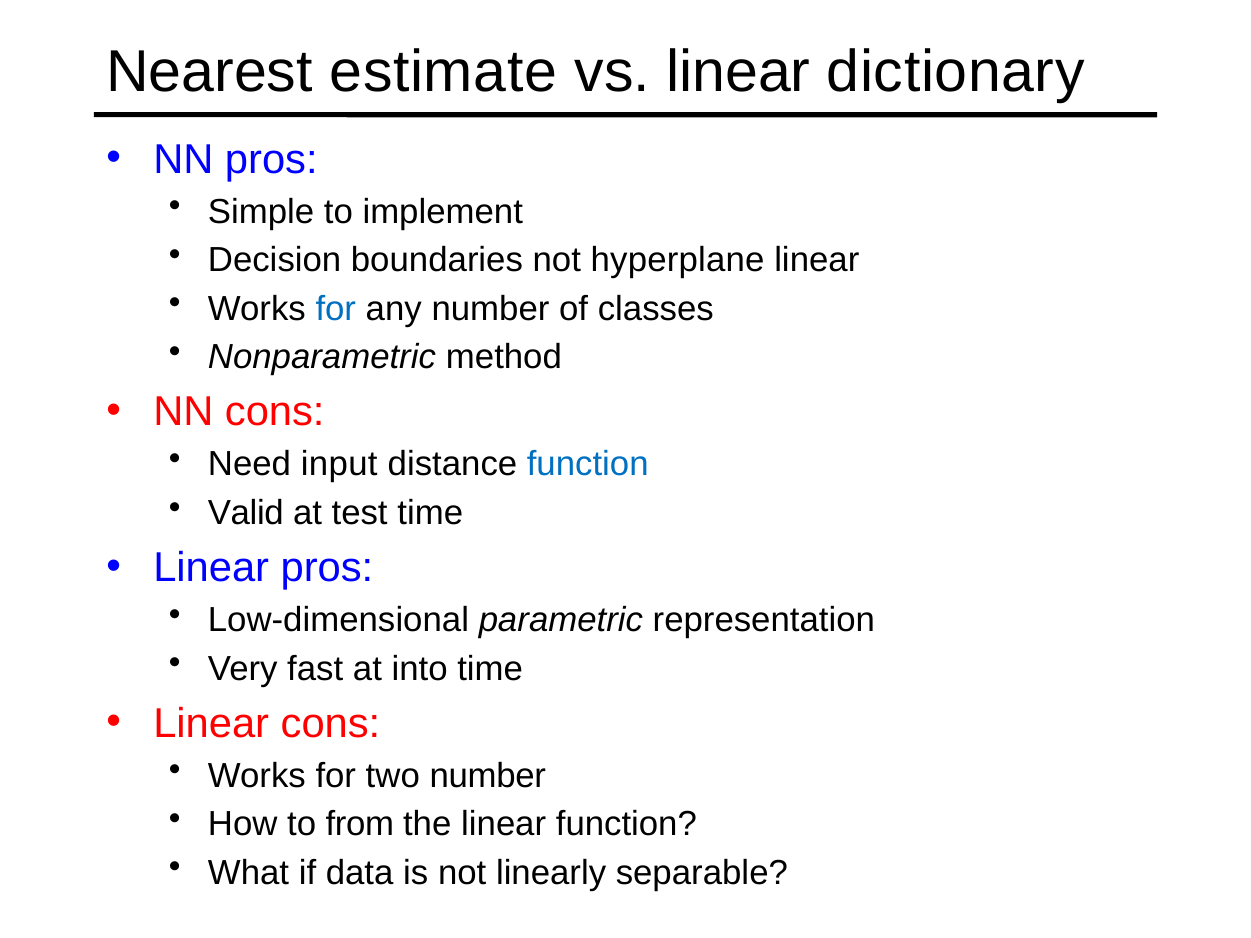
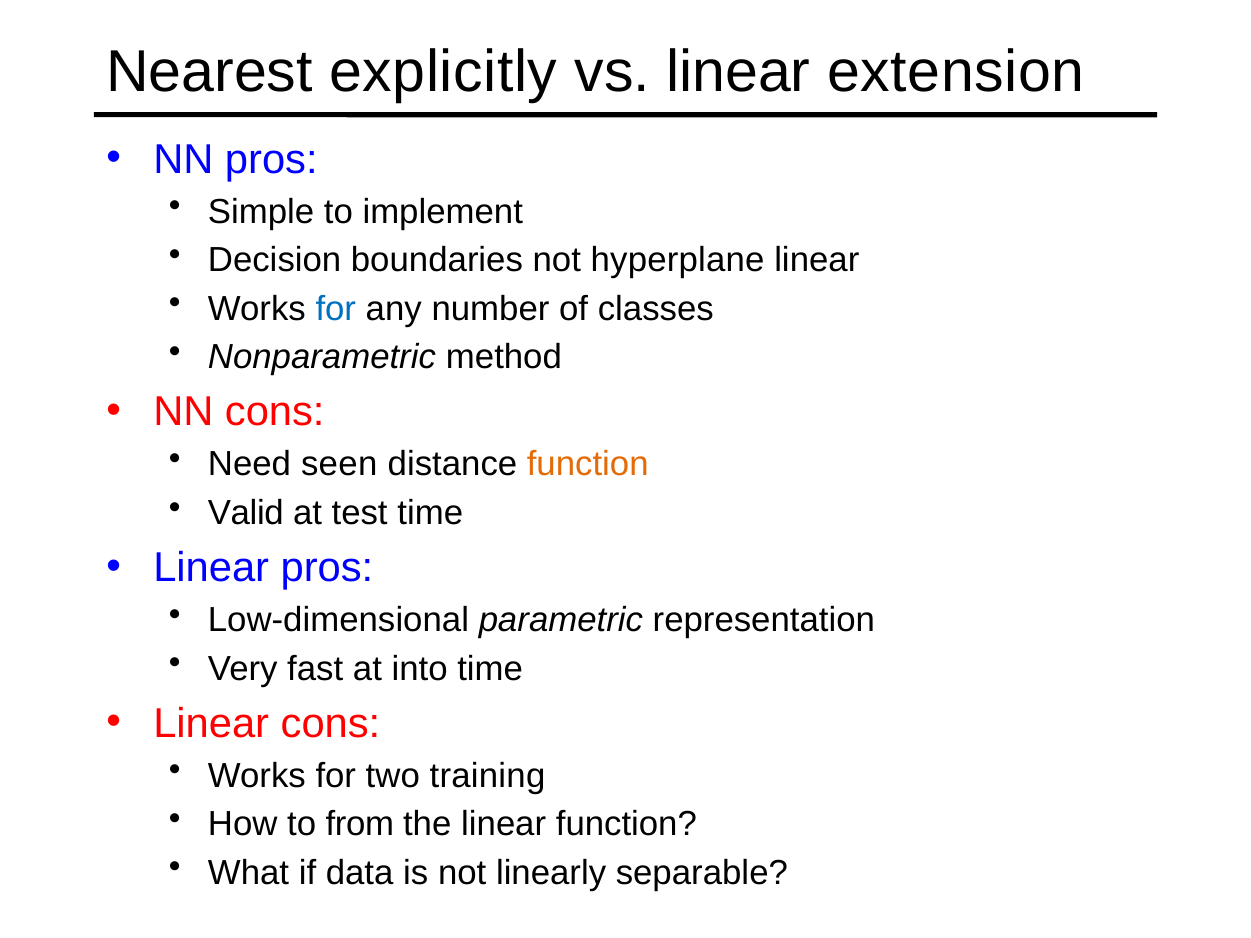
estimate: estimate -> explicitly (443, 72)
dictionary: dictionary -> extension (956, 72)
input: input -> seen (339, 465)
function colour: blue -> orange (588, 465)
two number: number -> training (487, 776)
